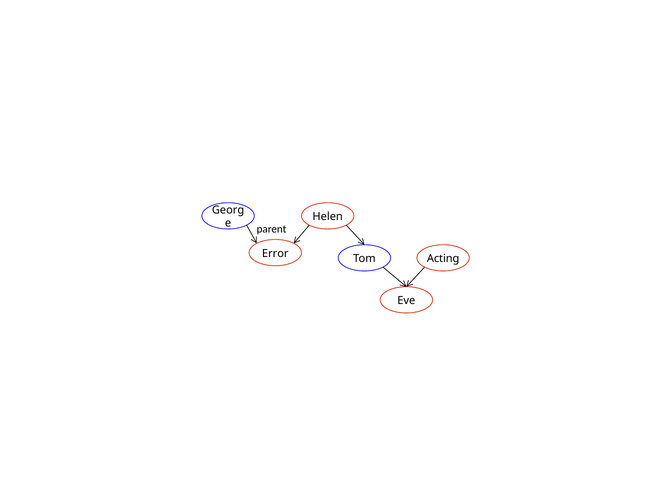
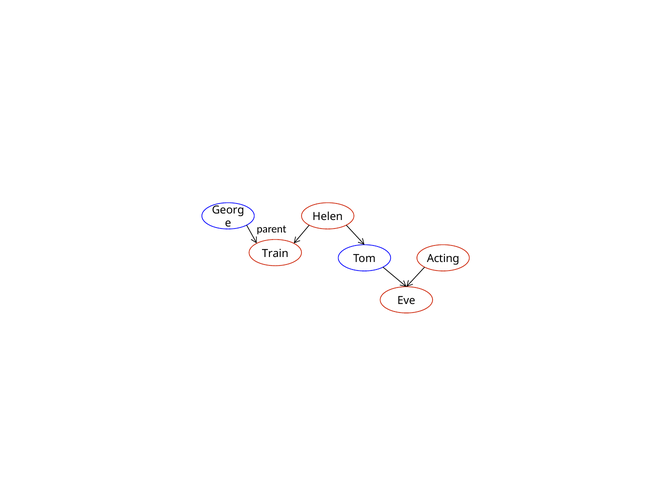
Error: Error -> Train (275, 253)
